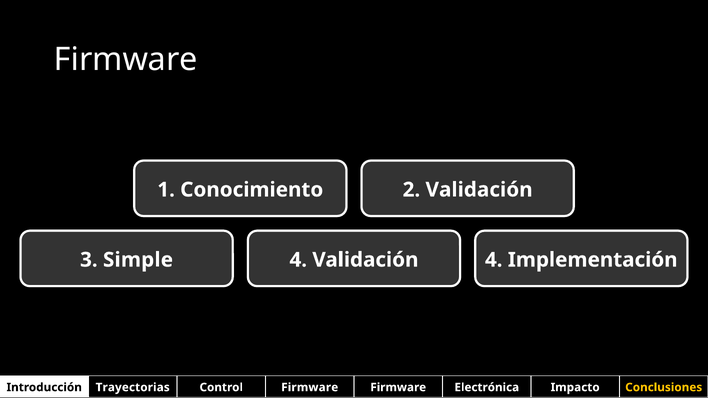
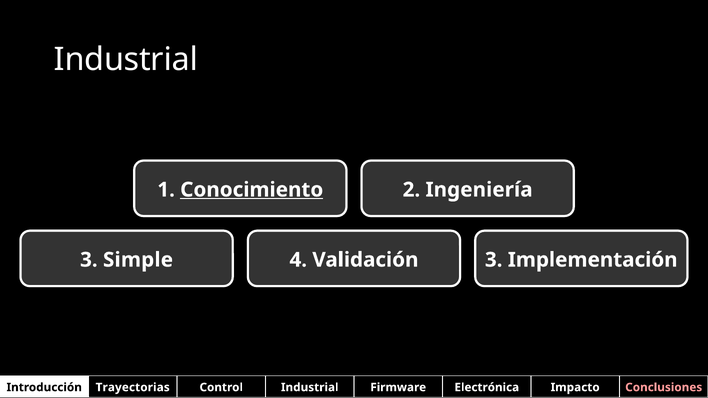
Firmware: Firmware -> Industrial (126, 59)
Conocimiento underline: none -> present (252, 190)
2 Validación: Validación -> Ingeniería (479, 190)
Validación 4: 4 -> 3 (494, 260)
Control Firmware: Firmware -> Industrial (310, 388)
Conclusiones colour: yellow -> pink (664, 388)
